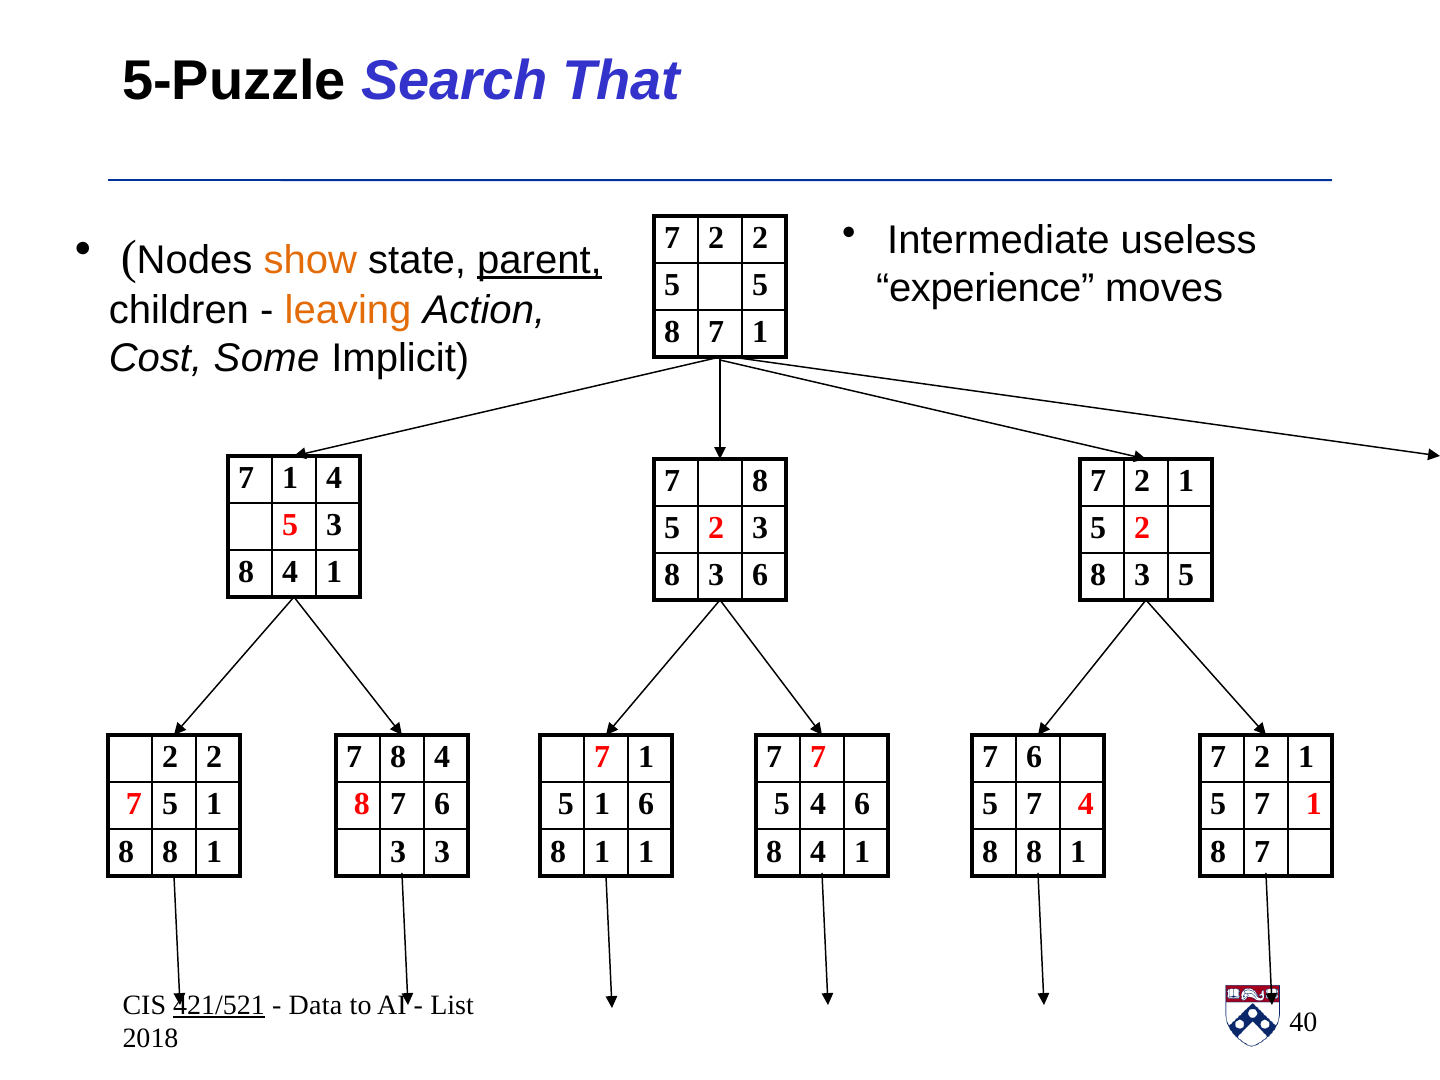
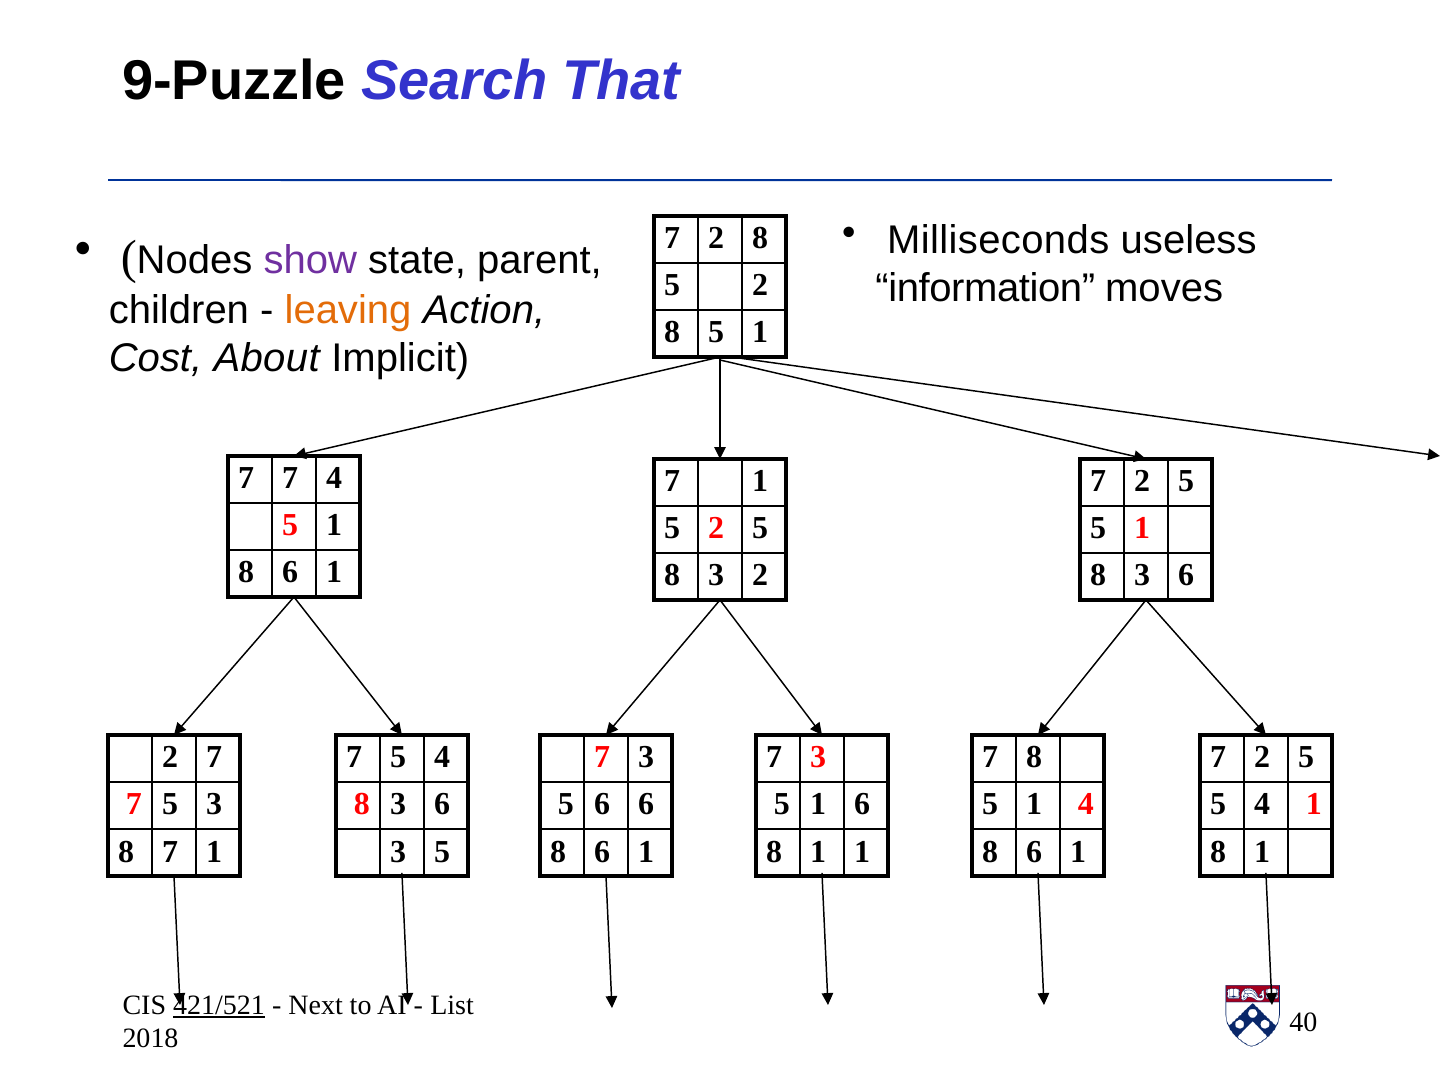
5-Puzzle: 5-Puzzle -> 9-Puzzle (234, 81)
Intermediate: Intermediate -> Milliseconds (998, 240)
7 2 2: 2 -> 8 (760, 238)
show colour: orange -> purple (310, 260)
parent underline: present -> none (539, 260)
experience: experience -> information (985, 288)
5: 5 -> 2 (760, 285)
7: 7 -> 5 (716, 332)
Some: Some -> About (267, 358)
1: 1 -> 7 (290, 478)
8: 8 -> 1 (760, 481)
1: 1 -> 5 (1186, 481)
3: 3 -> 1 (334, 525)
5 2 3: 3 -> 5 (760, 528)
2: 2 -> 1 (1142, 528)
4: 4 -> 6 (290, 572)
3 6: 6 -> 2 (760, 575)
5: 5 -> 6 (1186, 575)
2: 2 -> 7 (214, 757)
8: 8 -> 5 (398, 757)
1: 1 -> 3 (646, 757)
7: 7 -> 3 (818, 757)
6: 6 -> 8 (1034, 757)
1: 1 -> 5 (1306, 757)
7 5 1: 1 -> 3 (214, 804)
7: 7 -> 3 (398, 804)
1: 1 -> 6 (602, 804)
4: 4 -> 1 (818, 804)
7: 7 -> 1 (1034, 804)
7: 7 -> 4 (1262, 804)
8: 8 -> 7 (170, 851)
3: 3 -> 5 (442, 851)
1: 1 -> 6 (602, 851)
4: 4 -> 1 (818, 851)
8: 8 -> 6 (1034, 851)
7: 7 -> 1 (1262, 851)
Data: Data -> Next (316, 1005)
